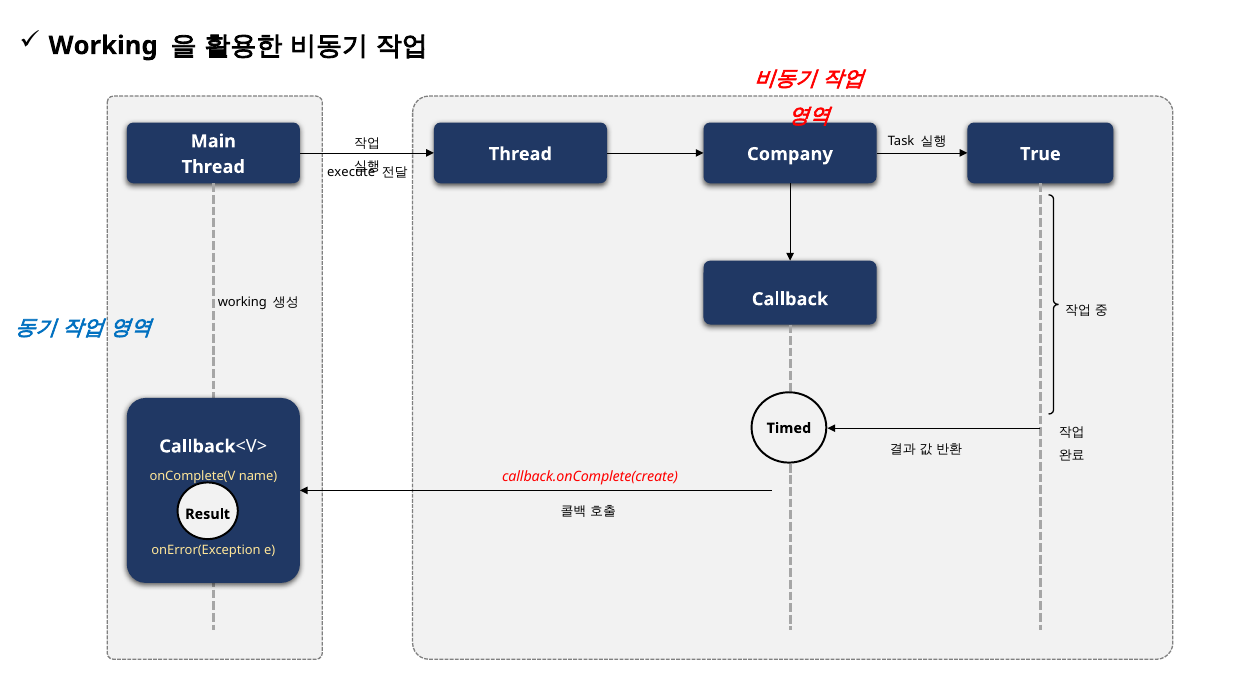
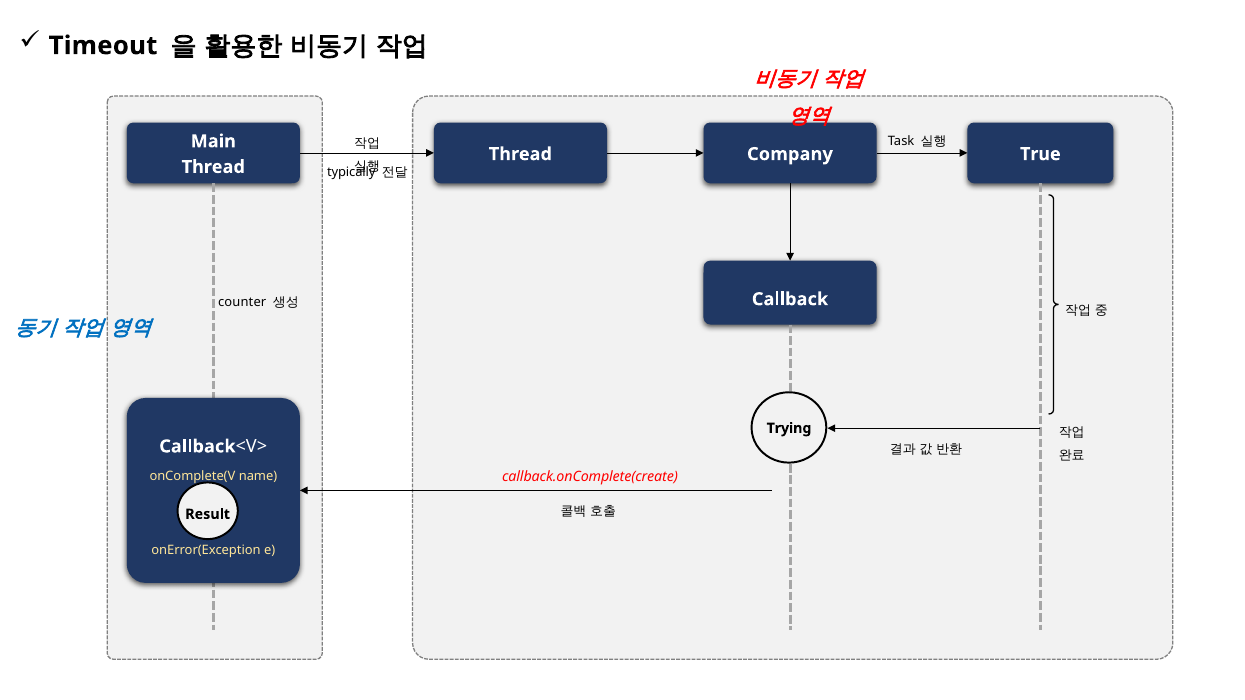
Working: Working -> Timeout (103, 46)
execute: execute -> typically (351, 172)
working: working -> counter (242, 303)
Timed: Timed -> Trying (789, 428)
